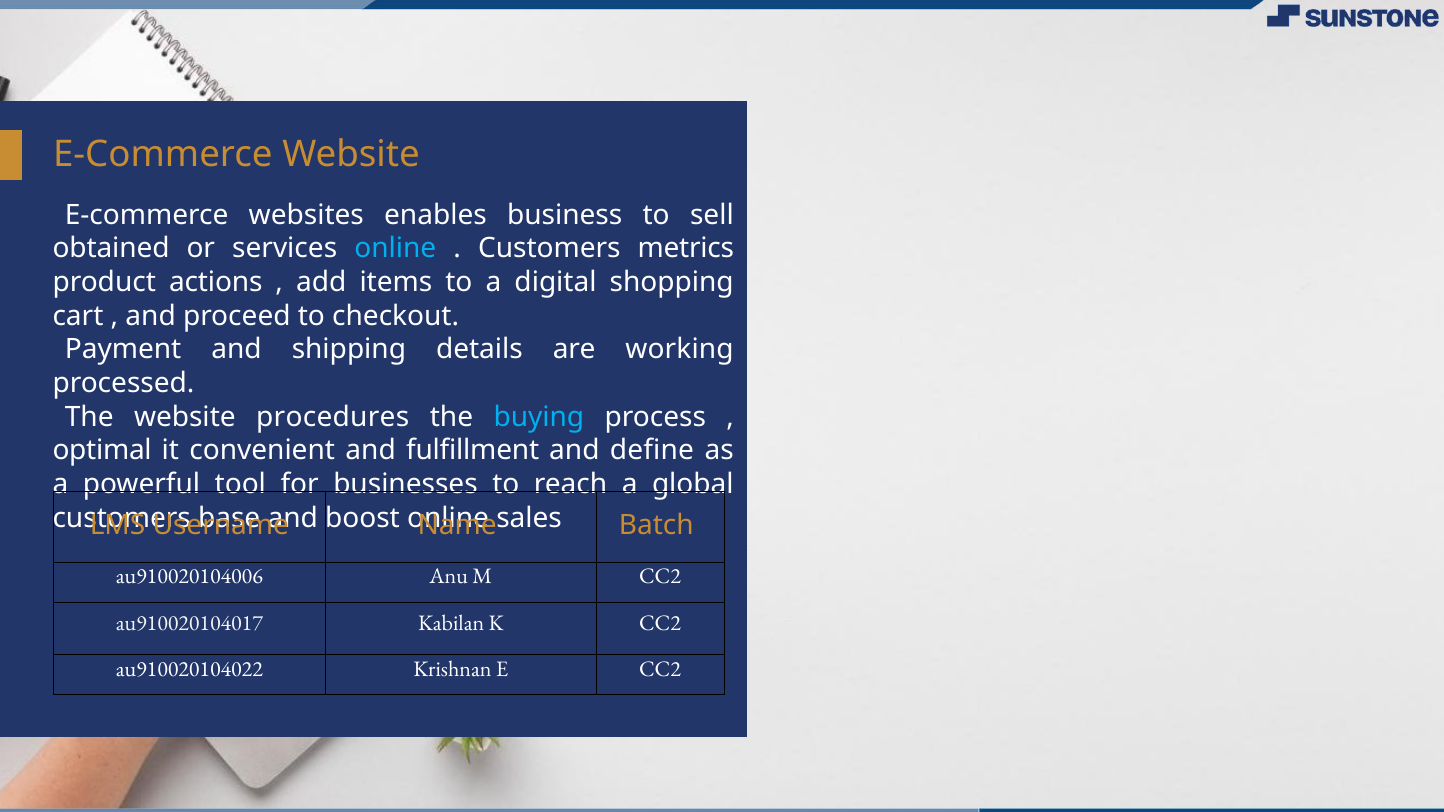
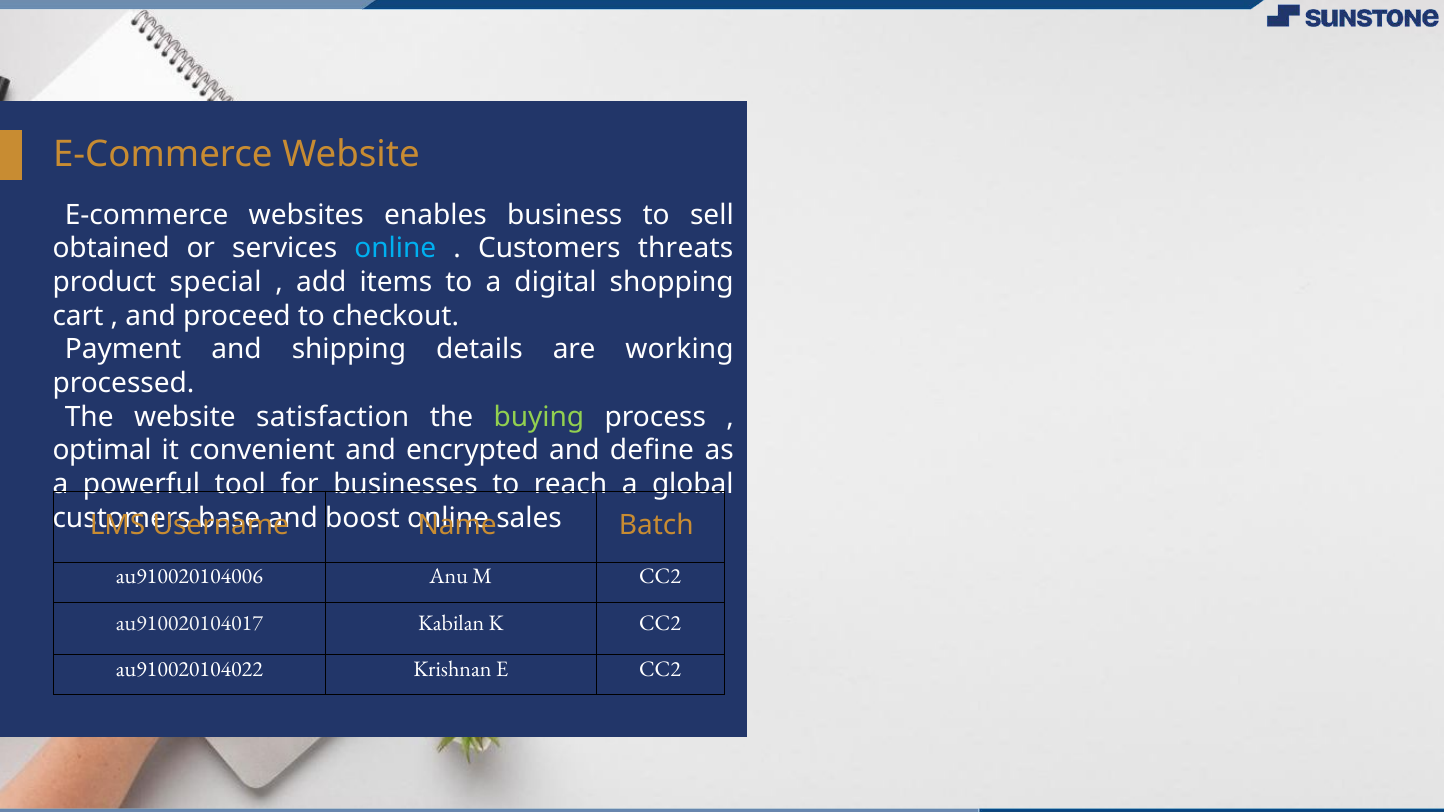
metrics: metrics -> threats (686, 249)
actions: actions -> special (216, 282)
procedures: procedures -> satisfaction (333, 417)
buying colour: light blue -> light green (539, 417)
fulfillment: fulfillment -> encrypted (473, 451)
